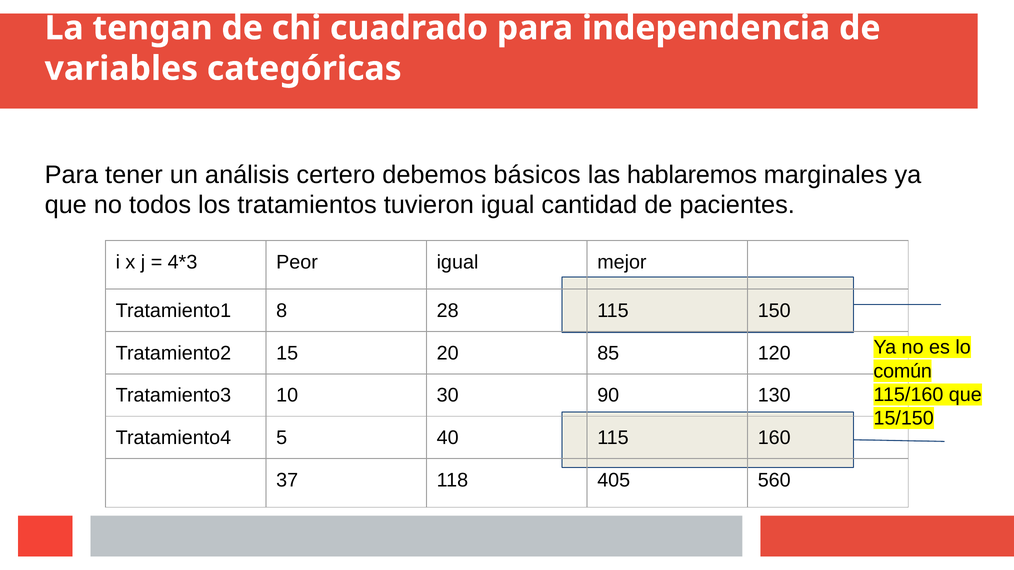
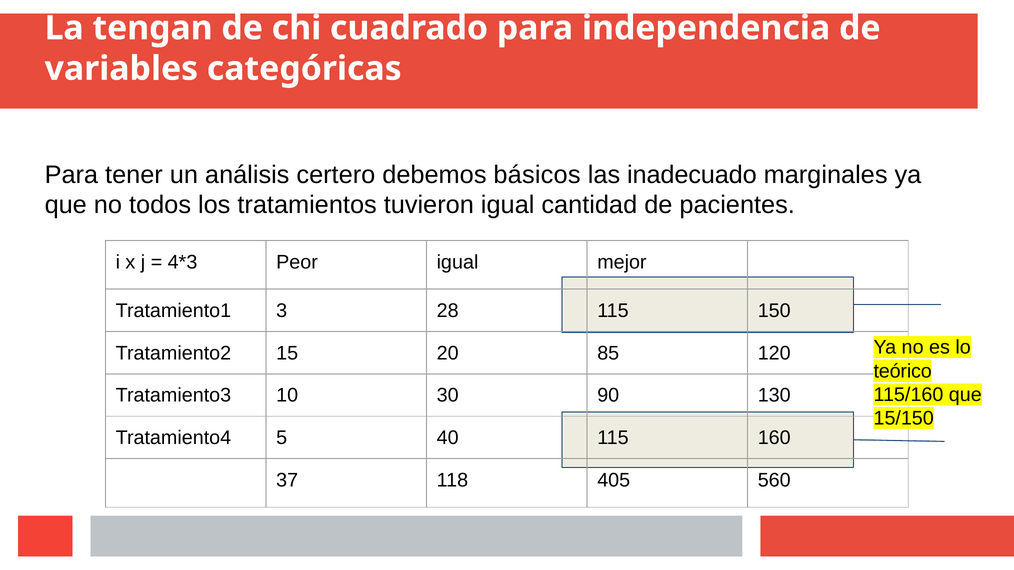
hablaremos: hablaremos -> inadecuado (692, 175)
8: 8 -> 3 (282, 311)
común: común -> teórico (903, 371)
